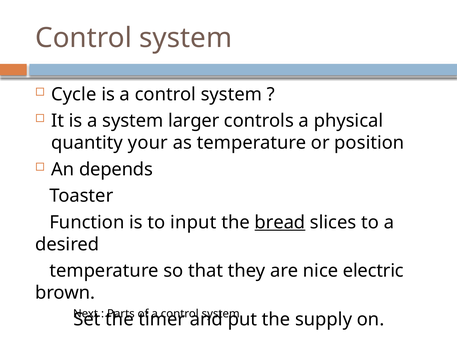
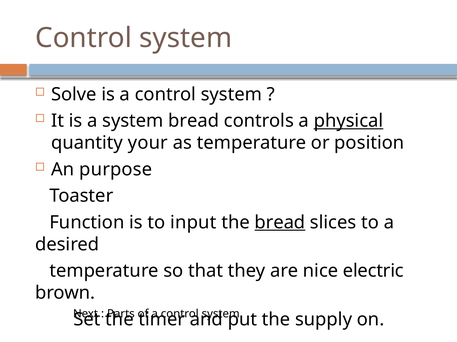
Cycle: Cycle -> Solve (74, 95)
system larger: larger -> bread (194, 121)
physical underline: none -> present (349, 121)
depends: depends -> purpose (116, 170)
